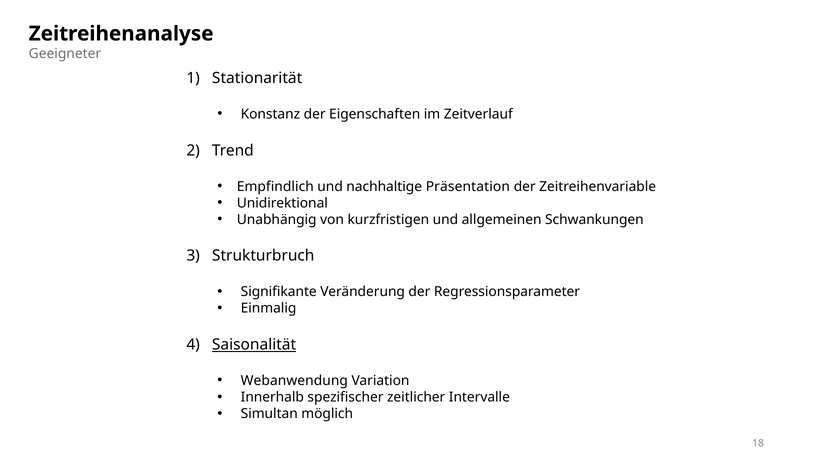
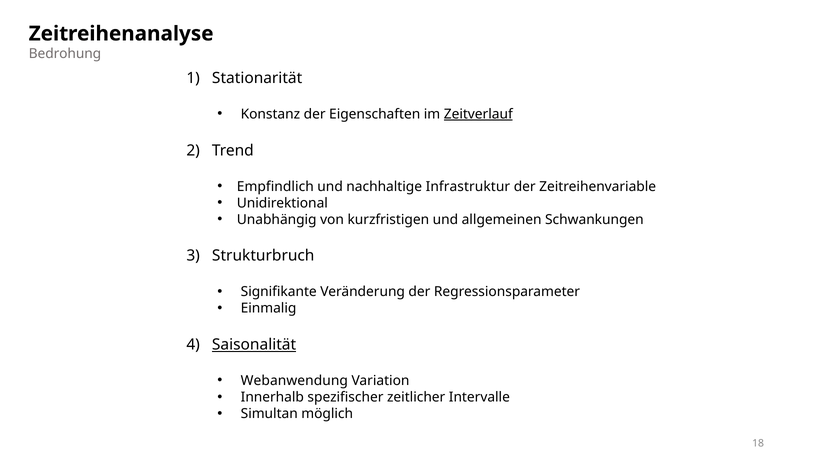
Geeigneter: Geeigneter -> Bedrohung (65, 54)
Zeitverlauf underline: none -> present (478, 114)
Präsentation: Präsentation -> Infrastruktur (468, 187)
